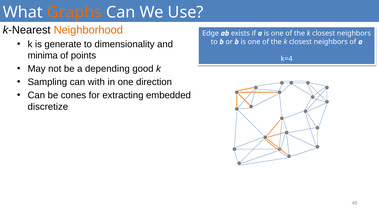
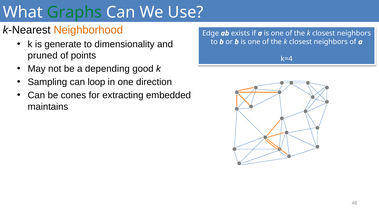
Graphs colour: orange -> green (74, 12)
minima: minima -> pruned (43, 56)
with: with -> loop (96, 82)
discretize: discretize -> maintains (48, 107)
